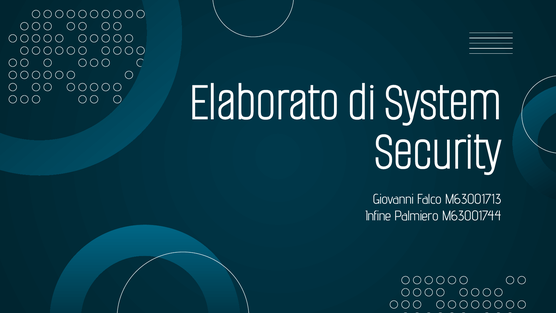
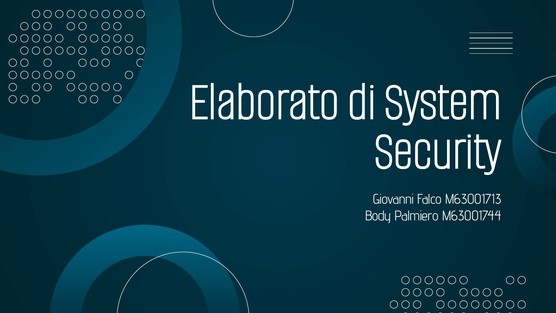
Infine: Infine -> Body (378, 216)
